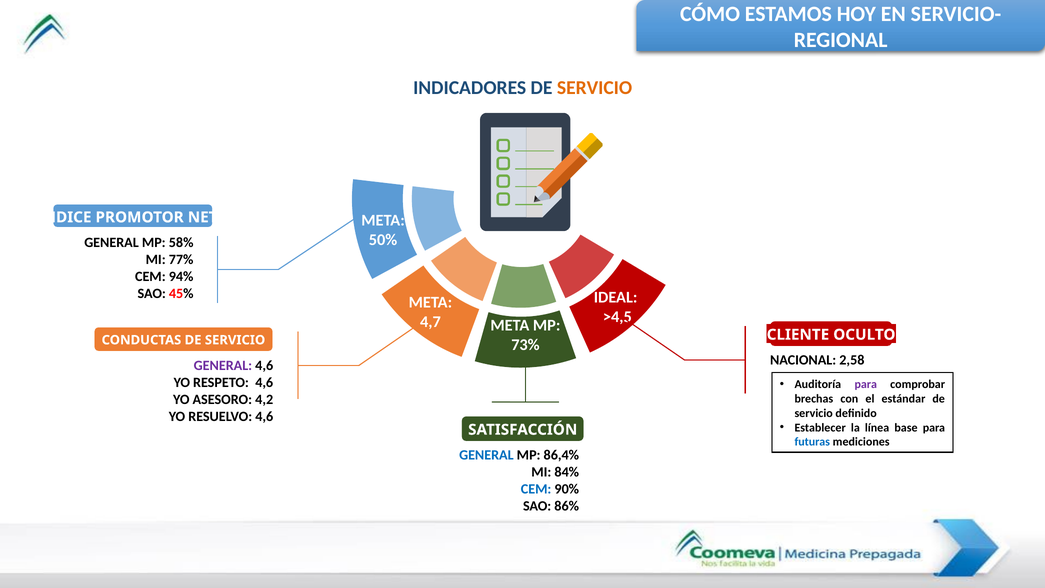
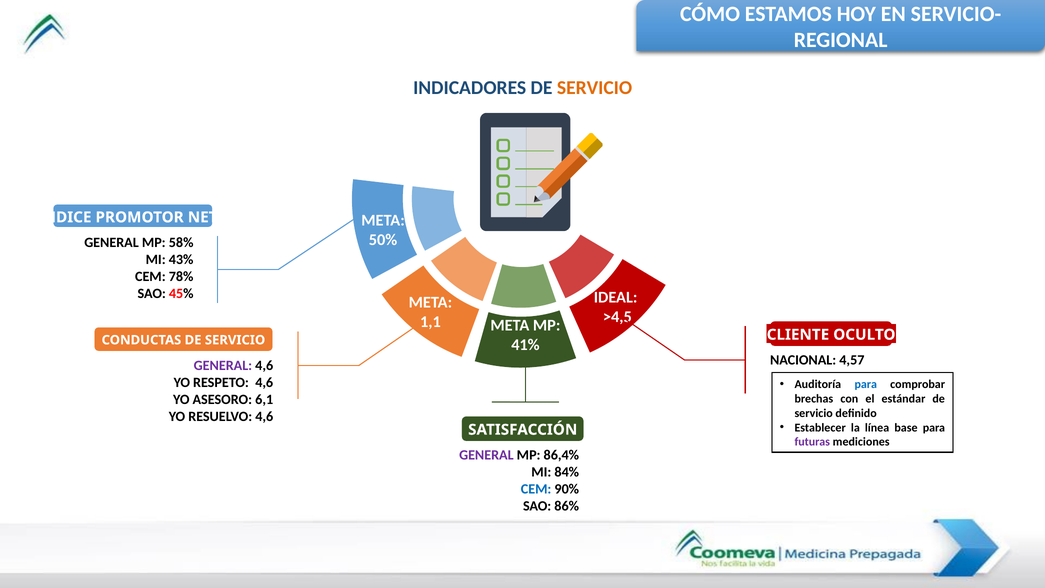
77%: 77% -> 43% (181, 260)
94%: 94% -> 78% (181, 277)
4,7: 4,7 -> 1,1 (430, 322)
73%: 73% -> 41% (525, 345)
2,58: 2,58 -> 4,57 (852, 360)
para colour: purple -> blue (866, 384)
4,2: 4,2 -> 6,1 (264, 399)
futuras colour: blue -> purple (812, 442)
GENERAL colour: blue -> purple (486, 455)
